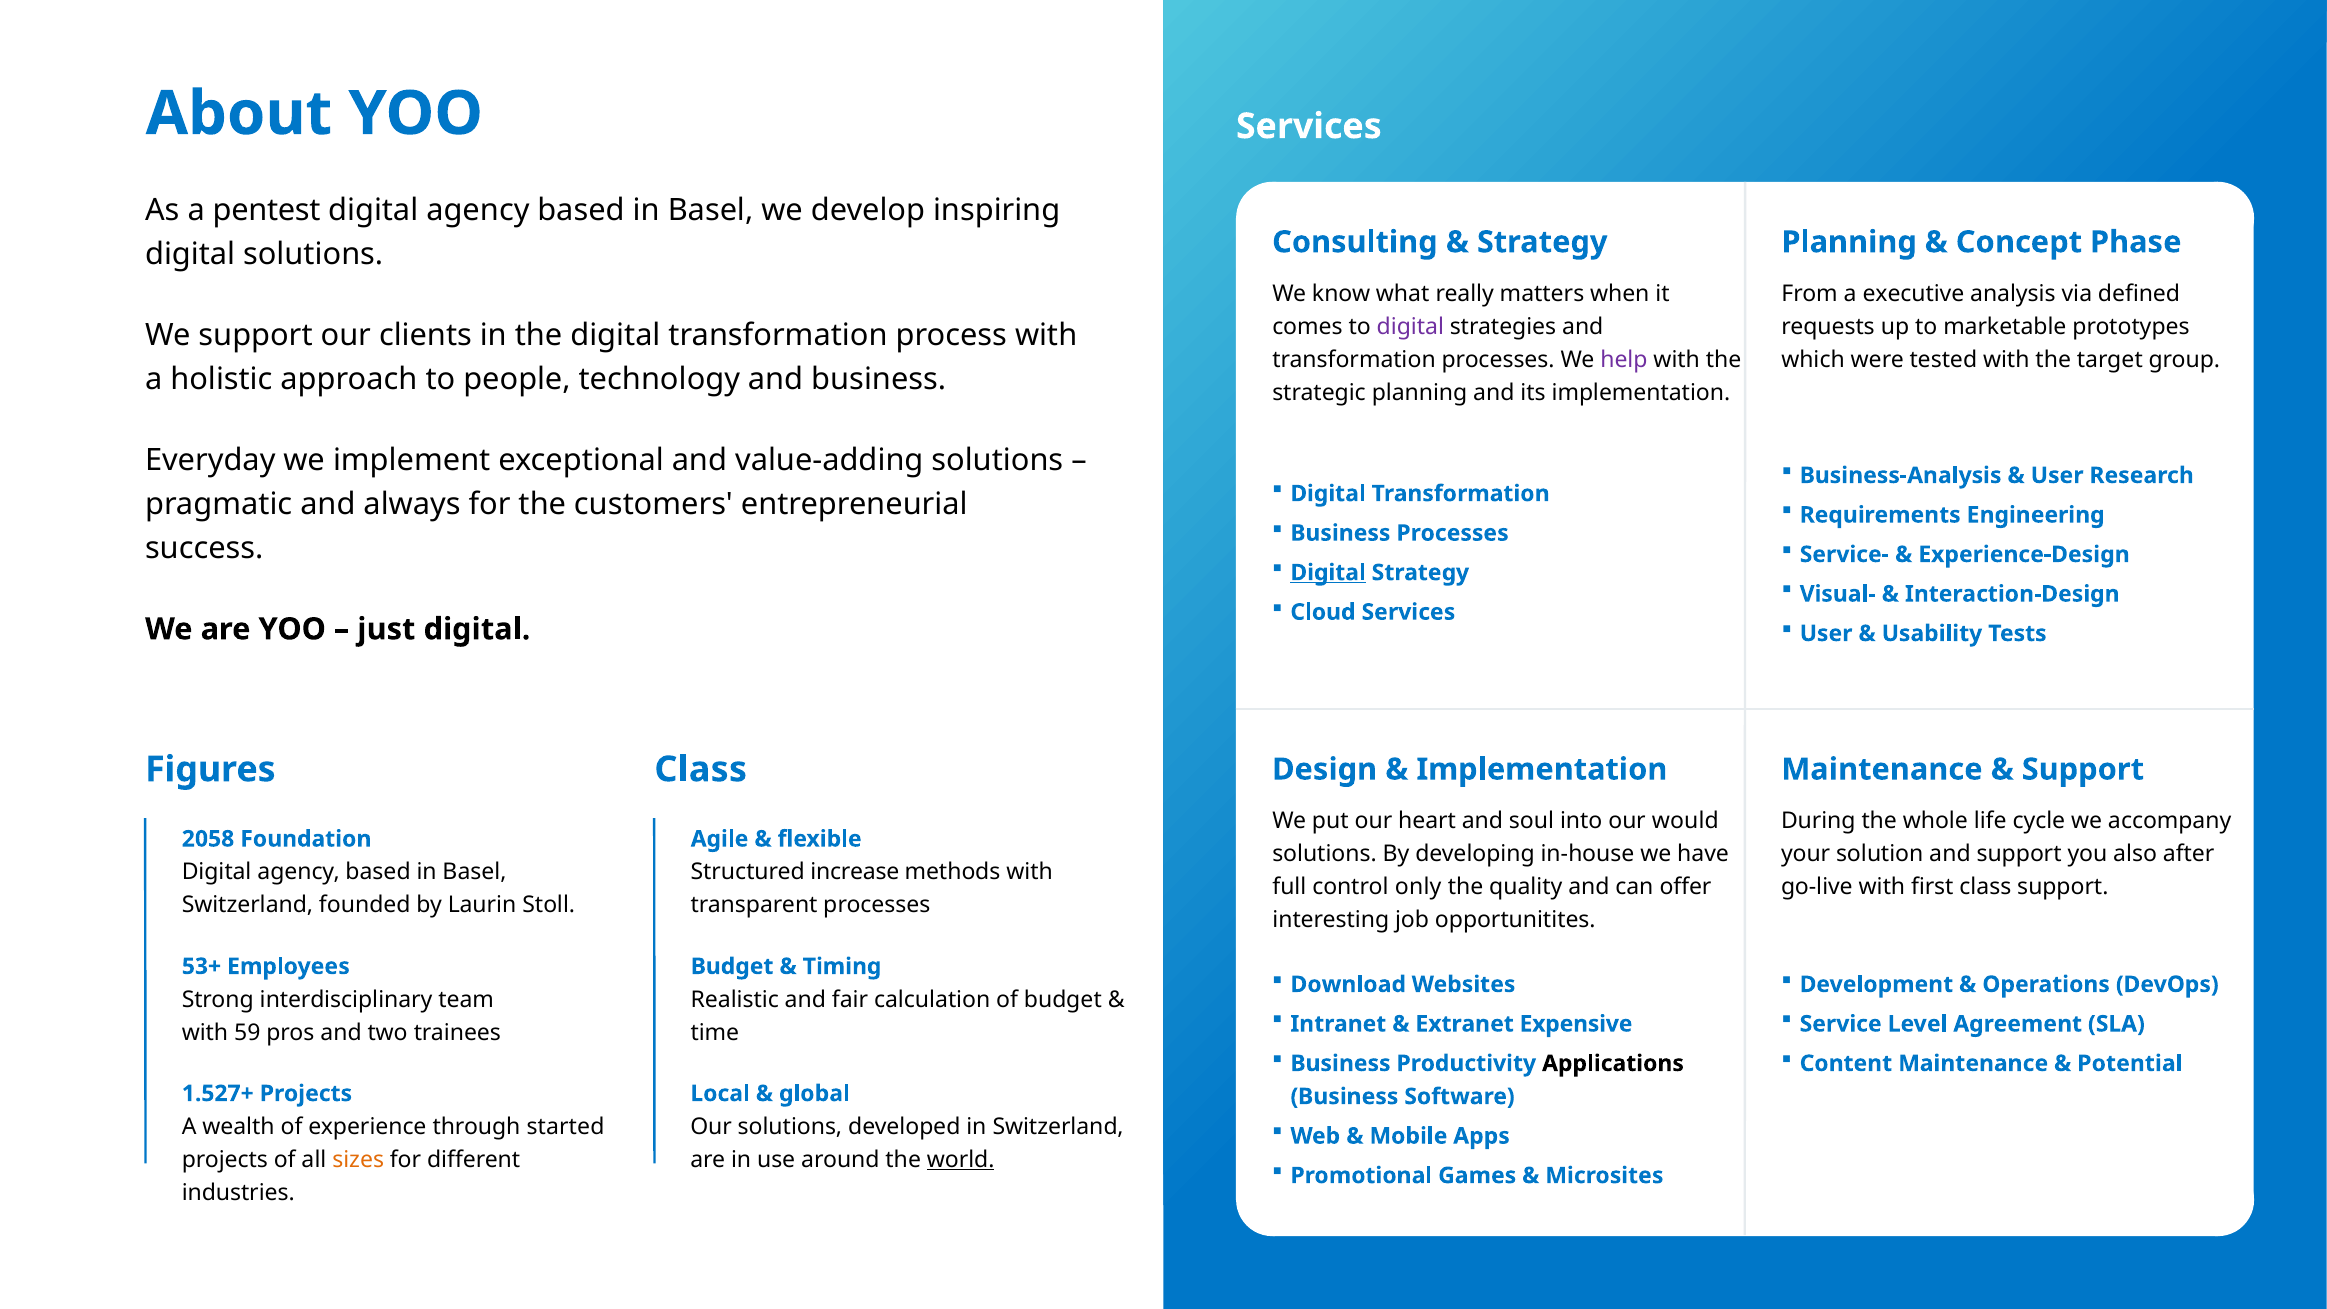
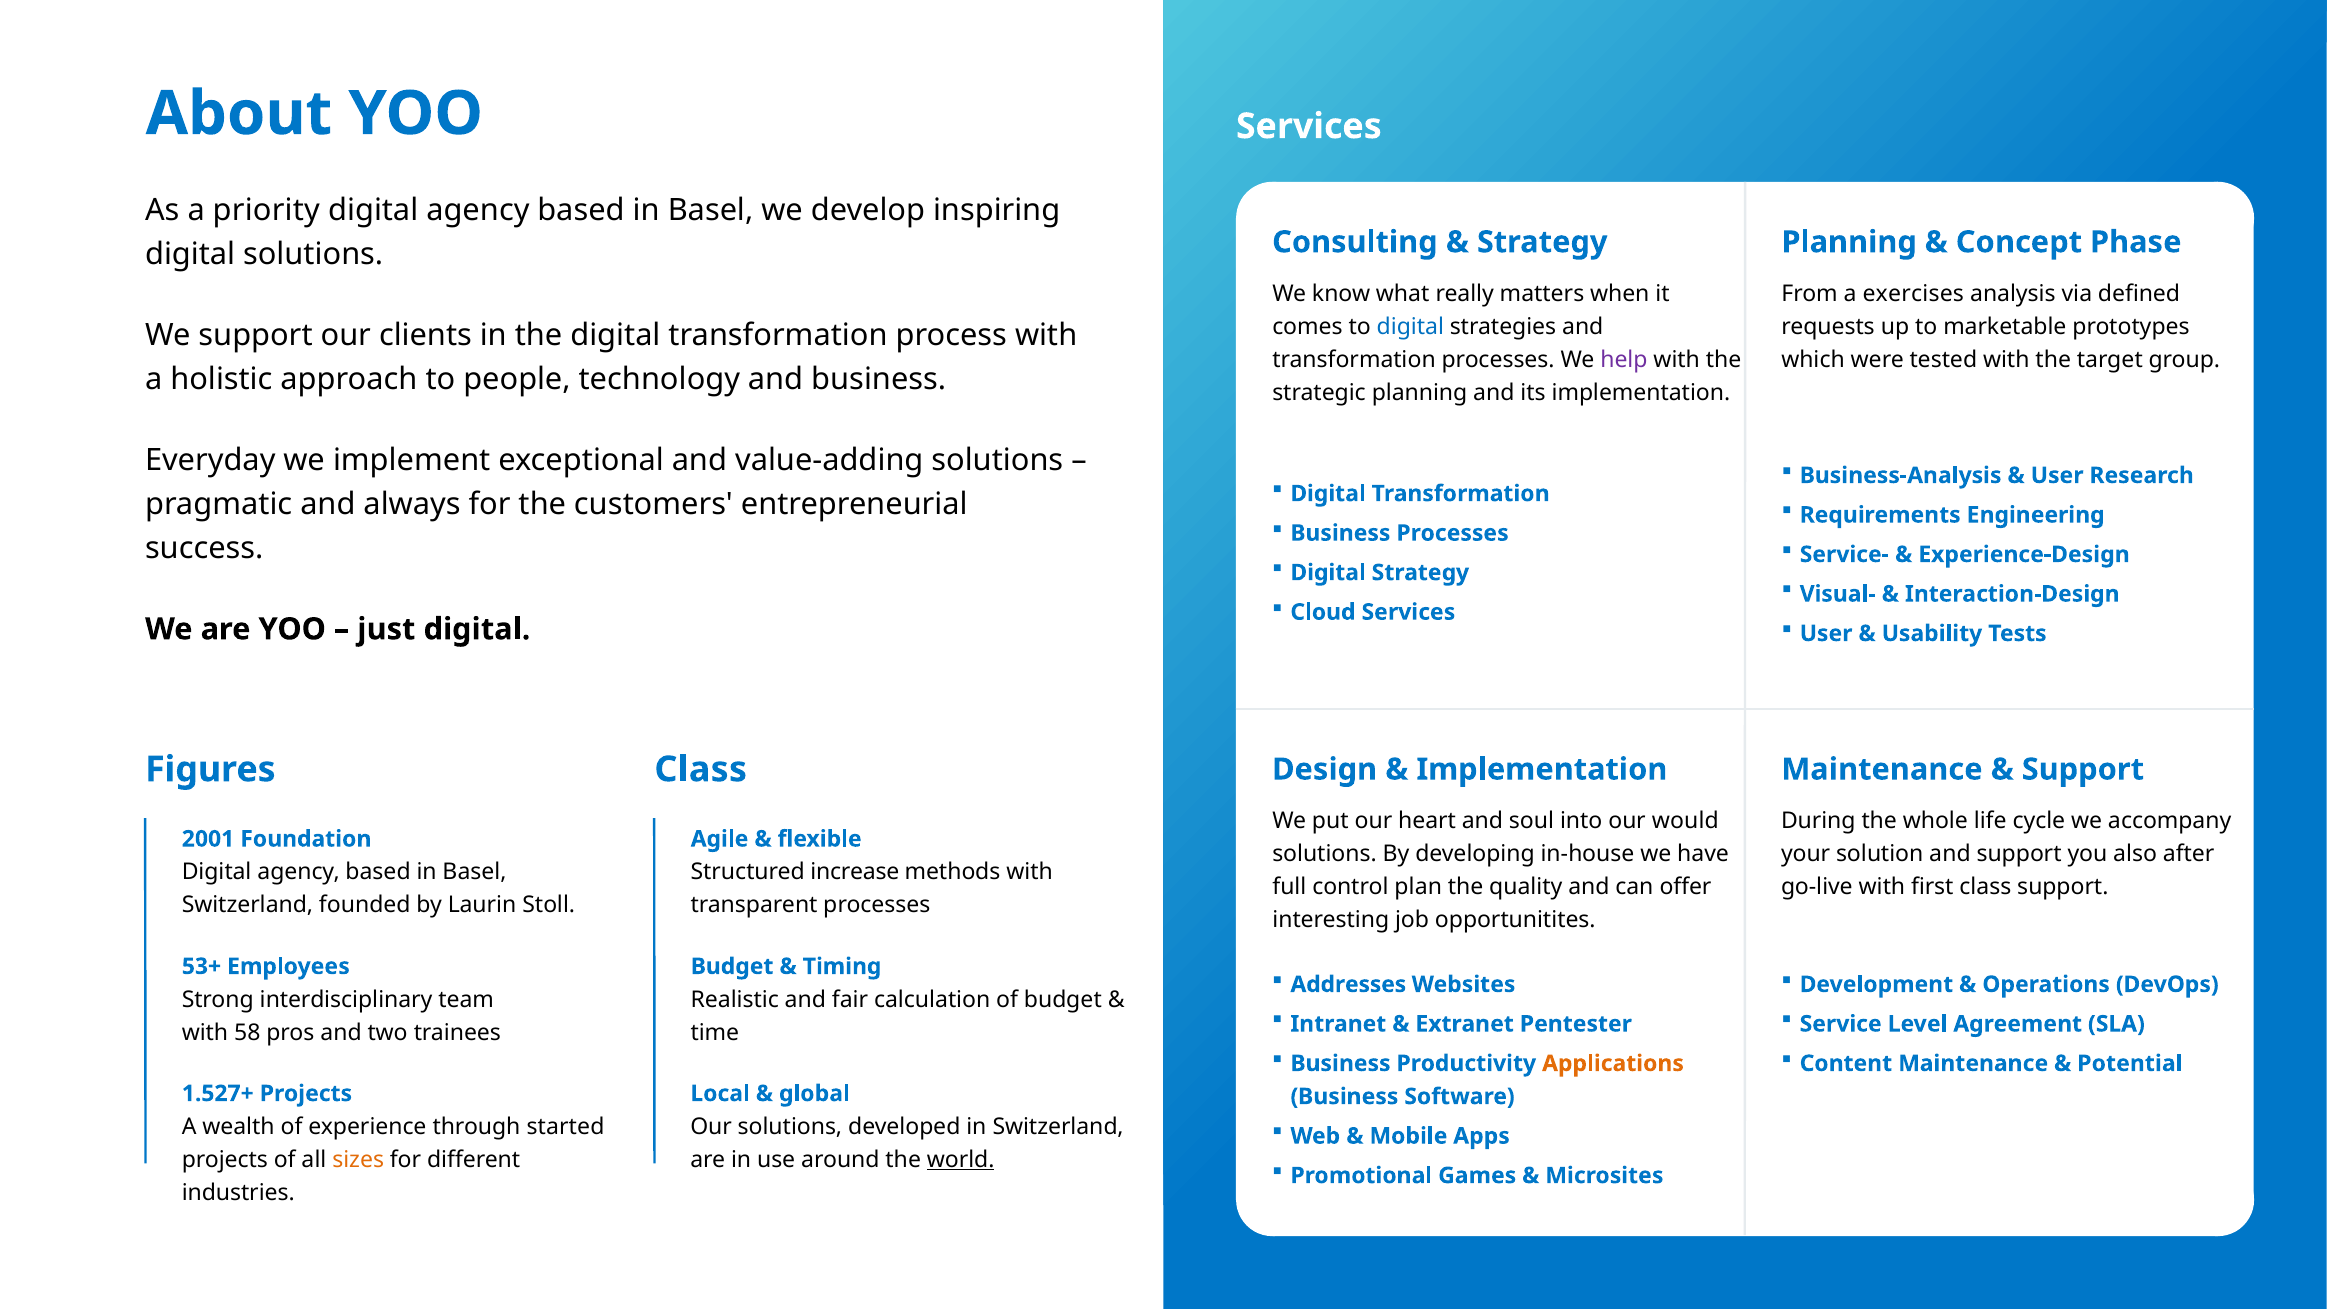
pentest: pentest -> priority (266, 210)
executive: executive -> exercises (1913, 294)
digital colour: purple -> blue (1410, 327)
Digital underline: present -> none (1328, 573)
2058: 2058 -> 2001 (208, 839)
only: only -> plan (1418, 887)
Download: Download -> Addresses (1348, 984)
Expensive: Expensive -> Pentester (1576, 1024)
59: 59 -> 58 (247, 1033)
Applications colour: black -> orange (1613, 1063)
